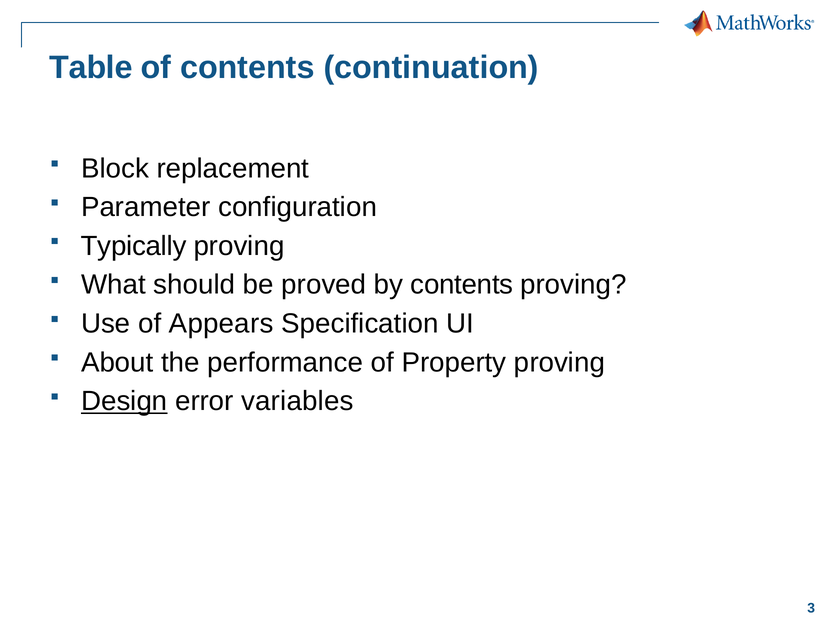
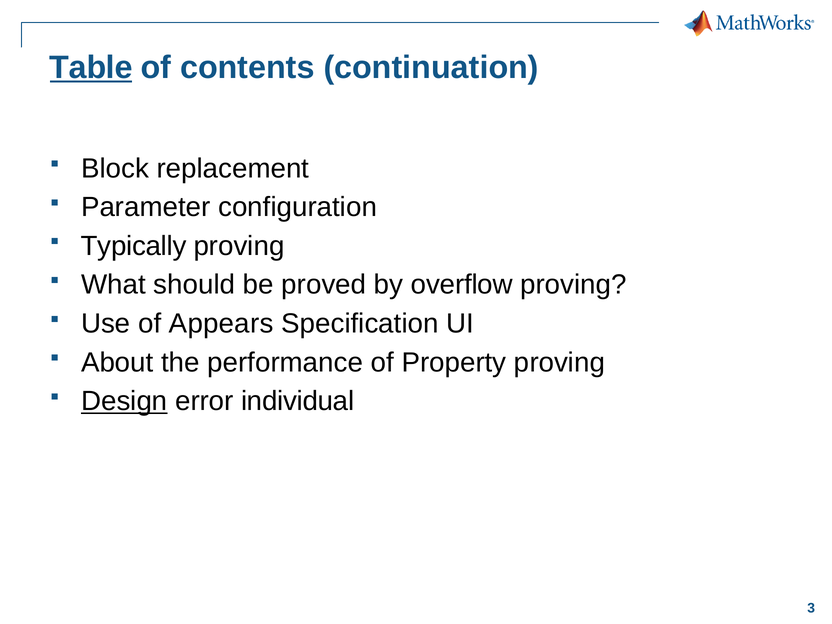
Table underline: none -> present (91, 67)
by contents: contents -> overflow (462, 285)
variables: variables -> individual (298, 401)
